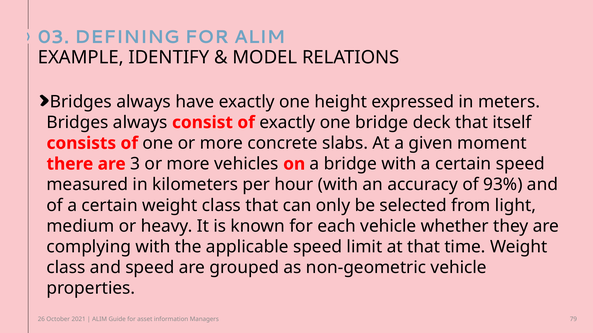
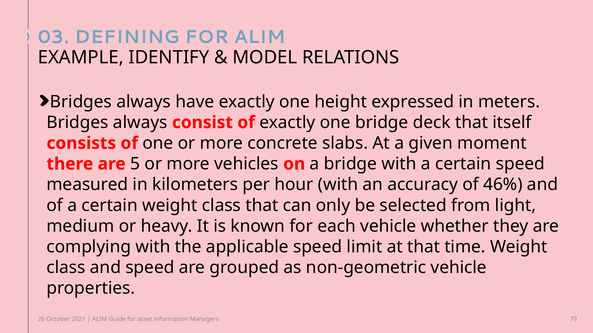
3: 3 -> 5 (135, 164)
93%: 93% -> 46% (503, 185)
